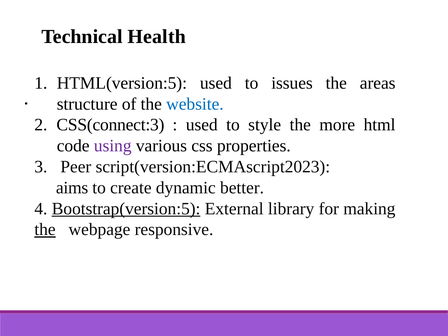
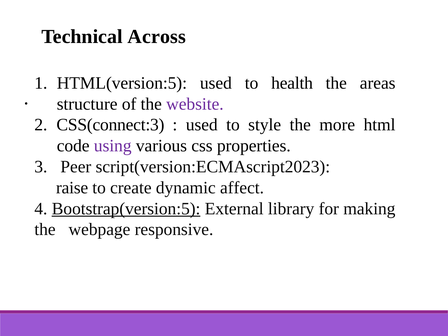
Health: Health -> Across (157, 37)
issues: issues -> health (292, 83)
website colour: blue -> purple (195, 104)
aims: aims -> raise (72, 188)
better: better -> affect (242, 188)
the underline: present -> none (45, 230)
